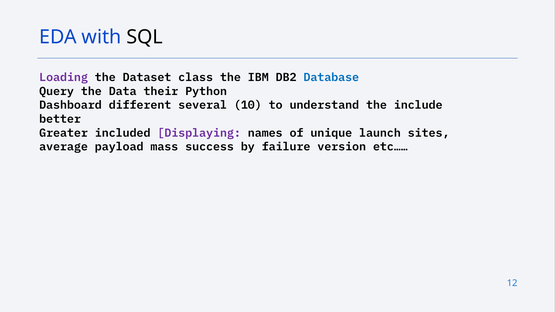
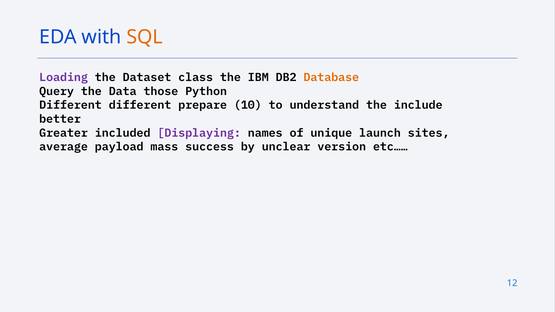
SQL colour: black -> orange (145, 37)
Database colour: blue -> orange (331, 77)
their: their -> those (161, 91)
Dashboard: Dashboard -> Different (70, 105)
several: several -> prepare (203, 105)
failure: failure -> unclear (286, 147)
